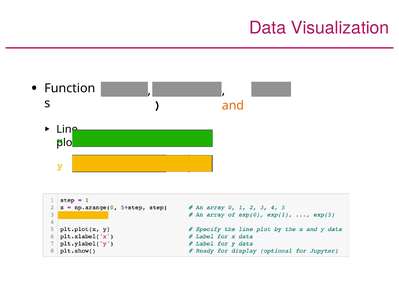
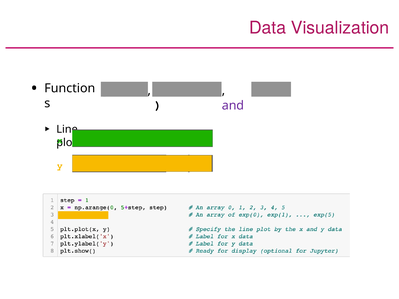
and colour: orange -> purple (233, 106)
